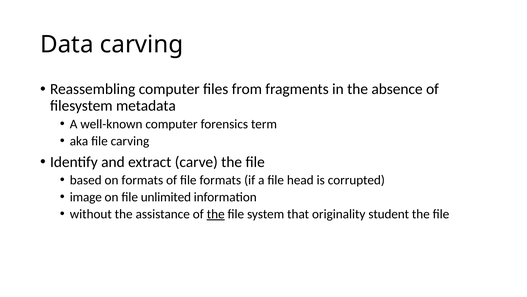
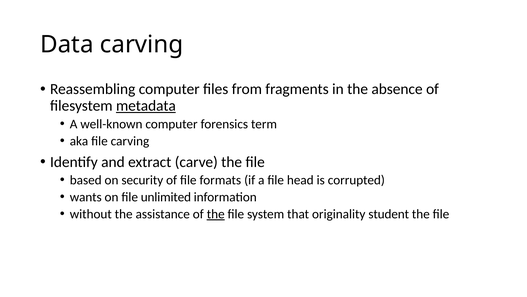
metadata underline: none -> present (146, 106)
on formats: formats -> security (142, 180)
image: image -> wants (86, 197)
